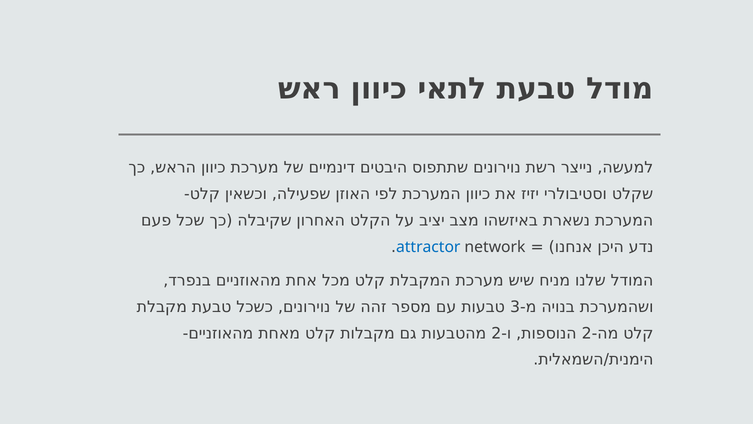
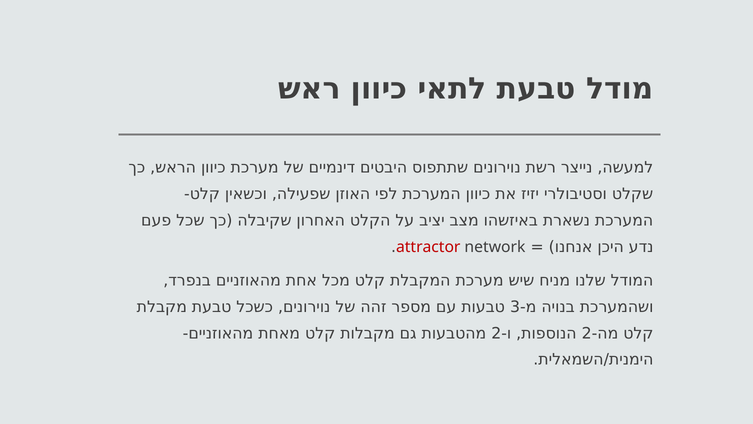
attractor colour: blue -> red (428, 247)
